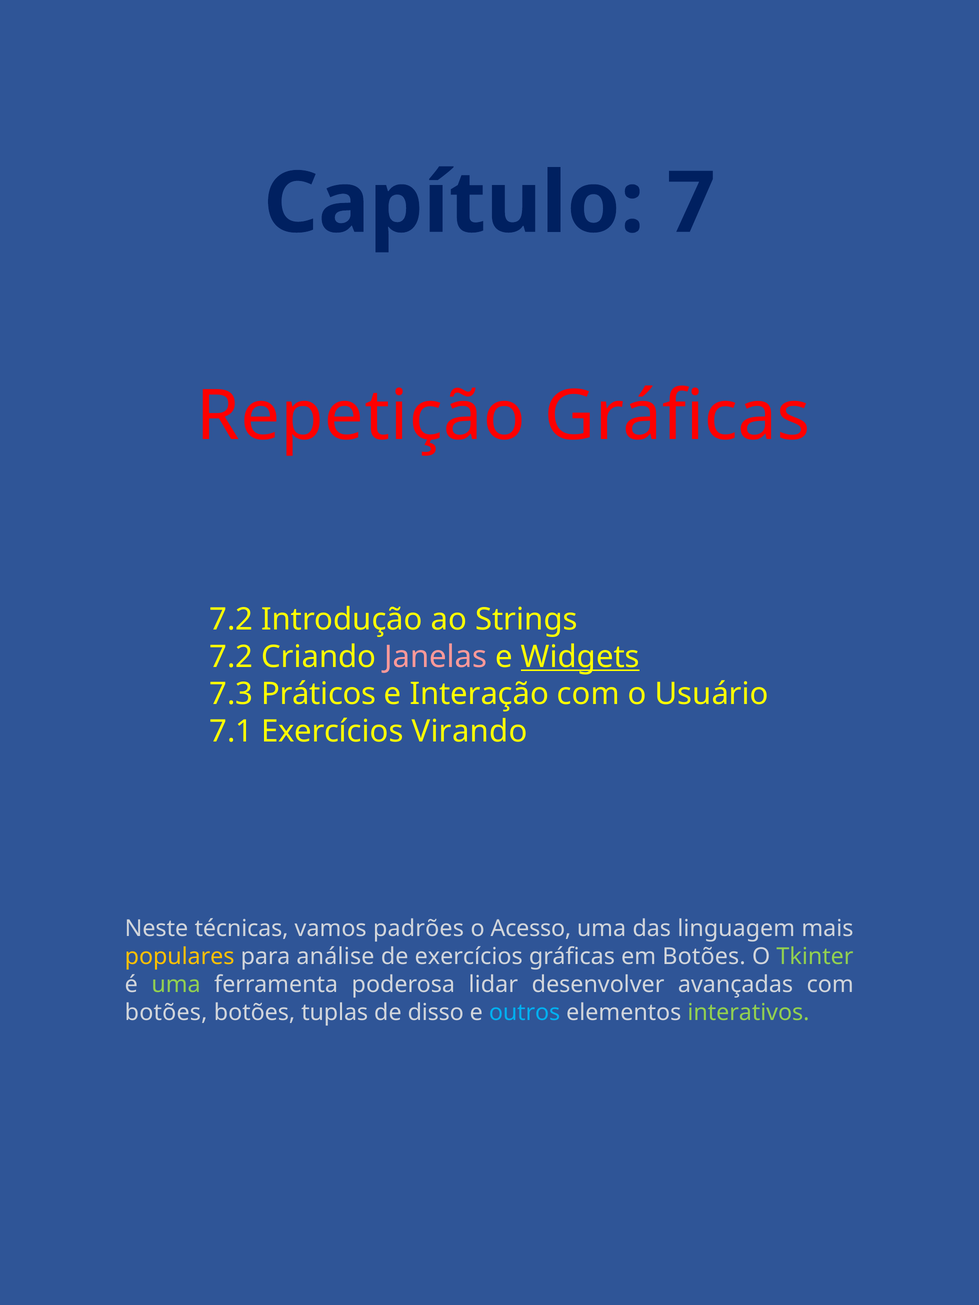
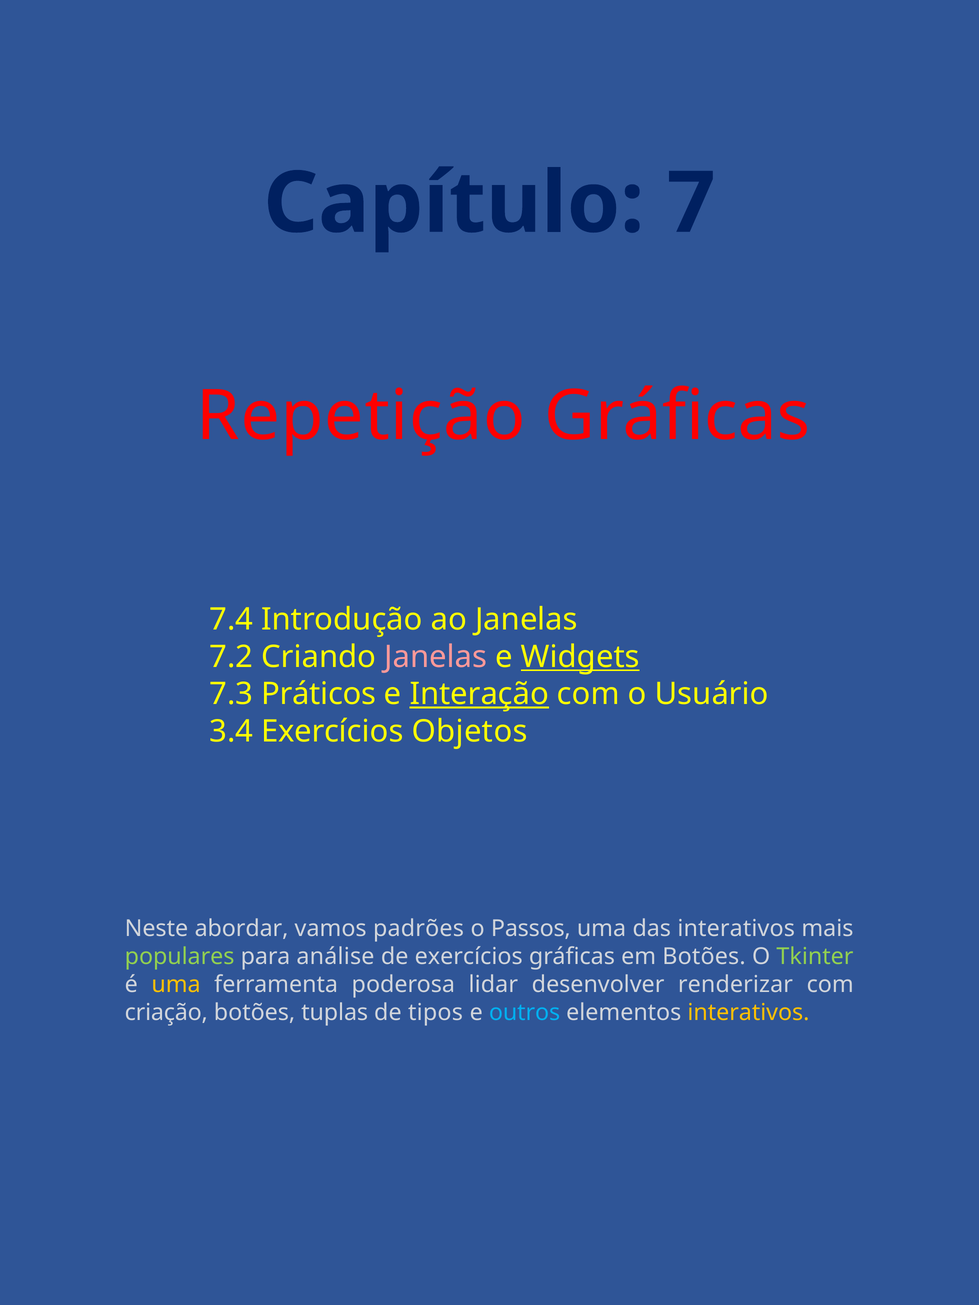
7.2: 7.2 -> 7.4 (231, 620)
ao Strings: Strings -> Janelas (526, 620)
Interação underline: none -> present (479, 694)
7.1: 7.1 -> 3.4 (231, 732)
Exercícios Virando: Virando -> Objetos (470, 732)
técnicas: técnicas -> abordar (242, 929)
Acesso: Acesso -> Passos (531, 929)
das linguagem: linguagem -> interativos (736, 929)
populares colour: yellow -> light green (180, 957)
uma colour: light green -> yellow (176, 985)
avançadas: avançadas -> renderizar (735, 985)
botões: botões -> criação (166, 1013)
disso: disso -> tipos (436, 1013)
interativos colour: light green -> yellow (748, 1013)
